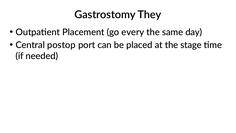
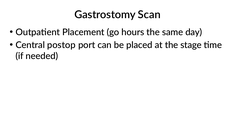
They: They -> Scan (149, 15)
every: every -> hours (133, 32)
